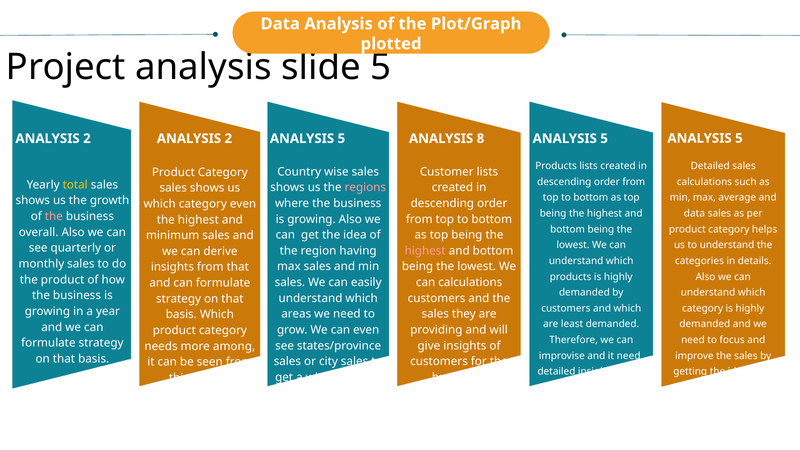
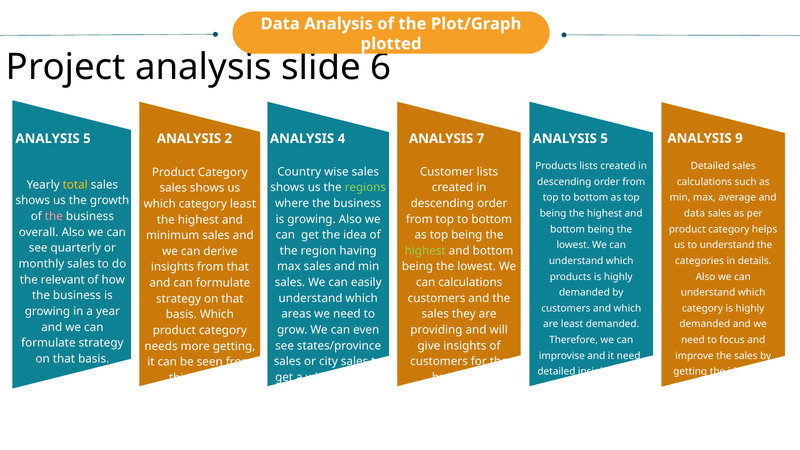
slide 5: 5 -> 6 (381, 67)
5: 5 -> 9 (739, 138)
2: 2 -> 5 (87, 139)
2 ANALYSIS 5: 5 -> 4 (341, 139)
8: 8 -> 7 (480, 139)
regions colour: pink -> light green (365, 188)
category even: even -> least (243, 204)
highest colour: pink -> light green (425, 251)
the product: product -> relevant (63, 280)
more among: among -> getting (234, 346)
